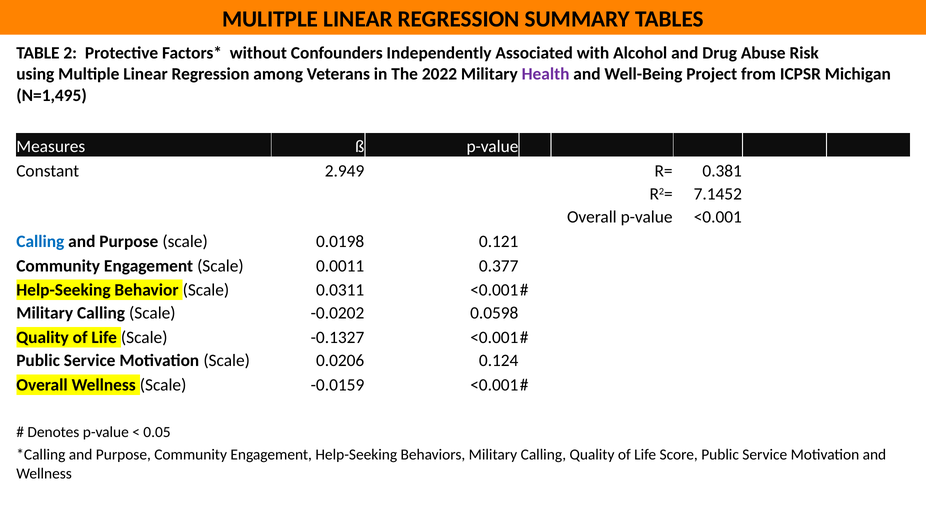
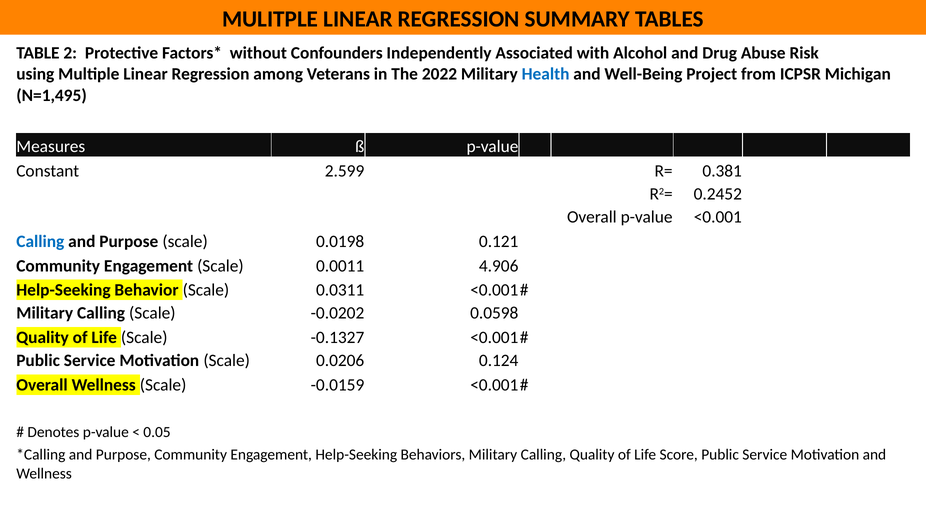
Health colour: purple -> blue (546, 74)
2.949: 2.949 -> 2.599 (345, 171)
7.1452: 7.1452 -> 0.2452 (718, 194)
0.377: 0.377 -> 4.906 (499, 266)
